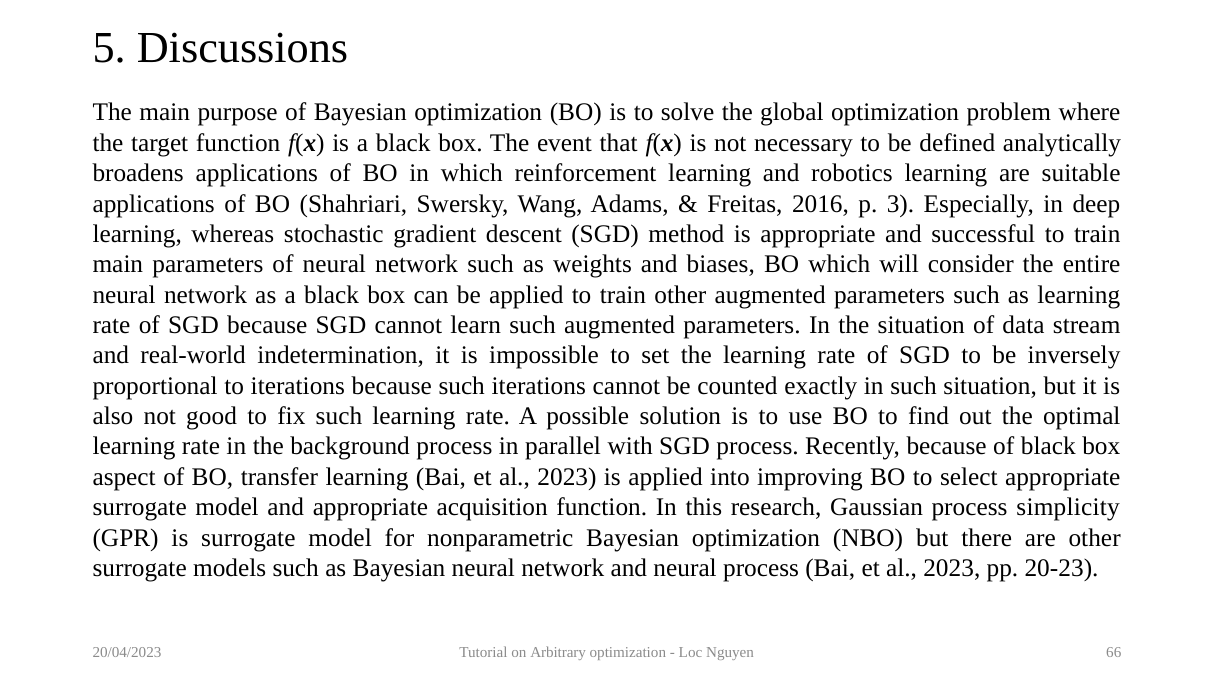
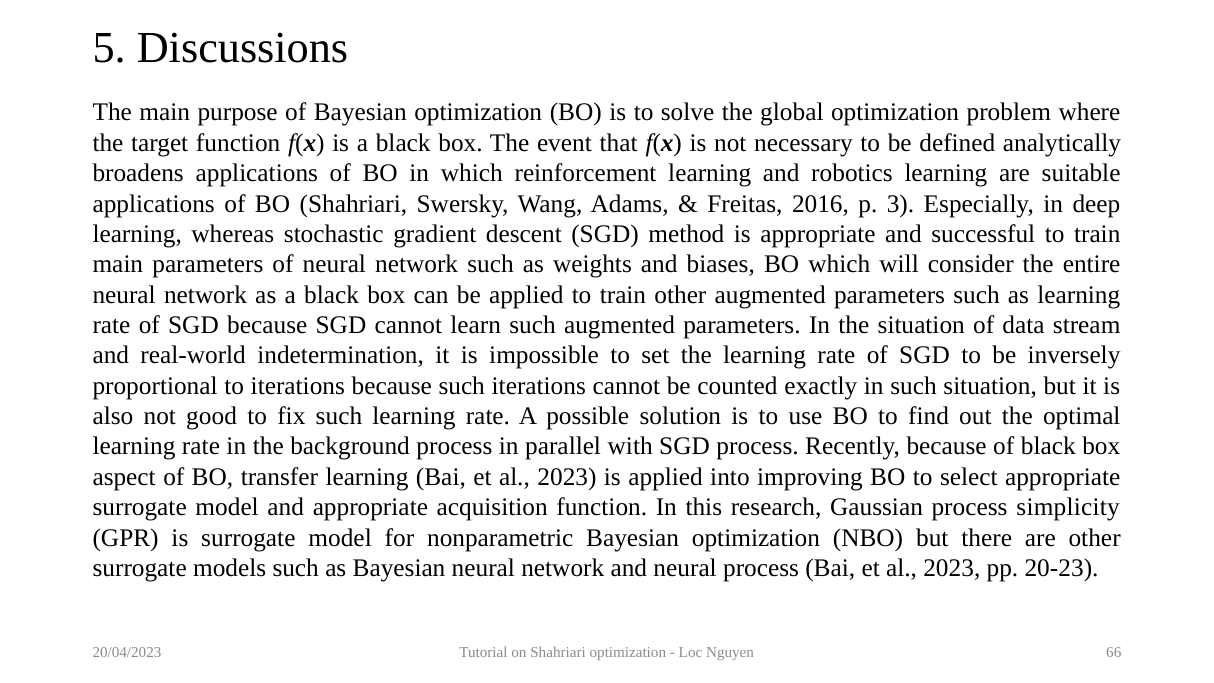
on Arbitrary: Arbitrary -> Shahriari (558, 652)
